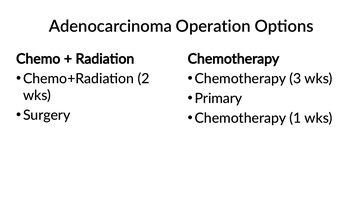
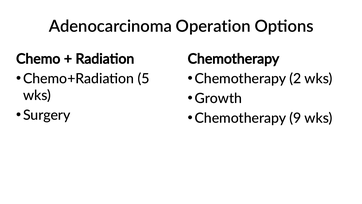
2: 2 -> 5 (144, 78)
3: 3 -> 2 (295, 78)
Primary: Primary -> Growth (218, 98)
1: 1 -> 9 (295, 118)
